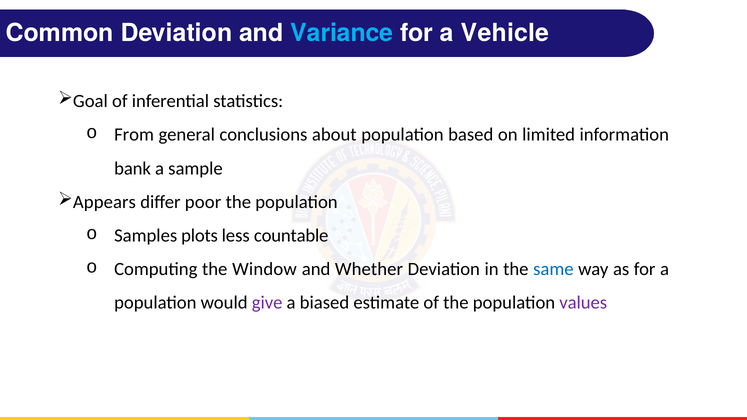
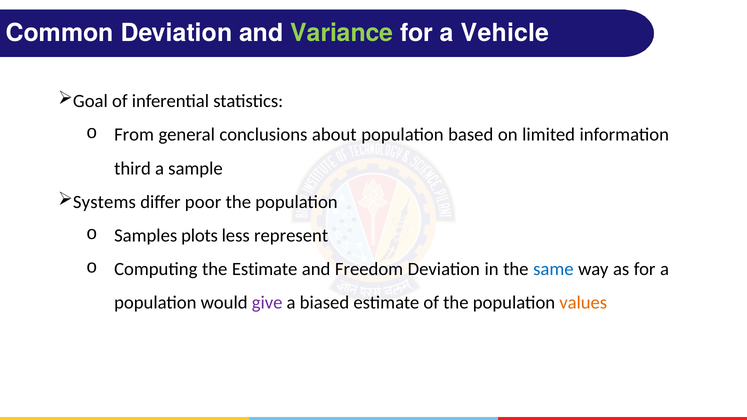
Variance colour: light blue -> light green (342, 33)
bank: bank -> third (133, 168)
Appears: Appears -> Systems (104, 202)
countable: countable -> represent (291, 236)
the Window: Window -> Estimate (265, 269)
Whether: Whether -> Freedom (369, 269)
values colour: purple -> orange (583, 303)
